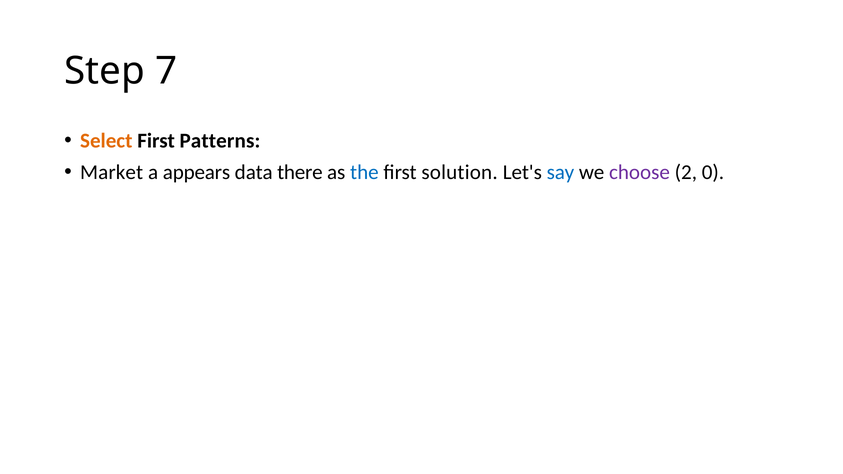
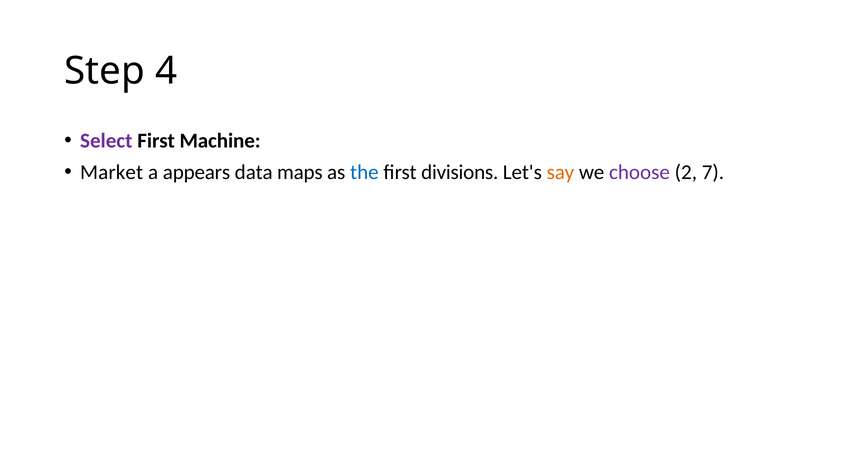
7: 7 -> 4 (166, 71)
Select colour: orange -> purple (106, 141)
Patterns: Patterns -> Machine (220, 141)
there: there -> maps (300, 172)
solution: solution -> divisions (460, 172)
say colour: blue -> orange (560, 172)
0: 0 -> 7 (713, 172)
